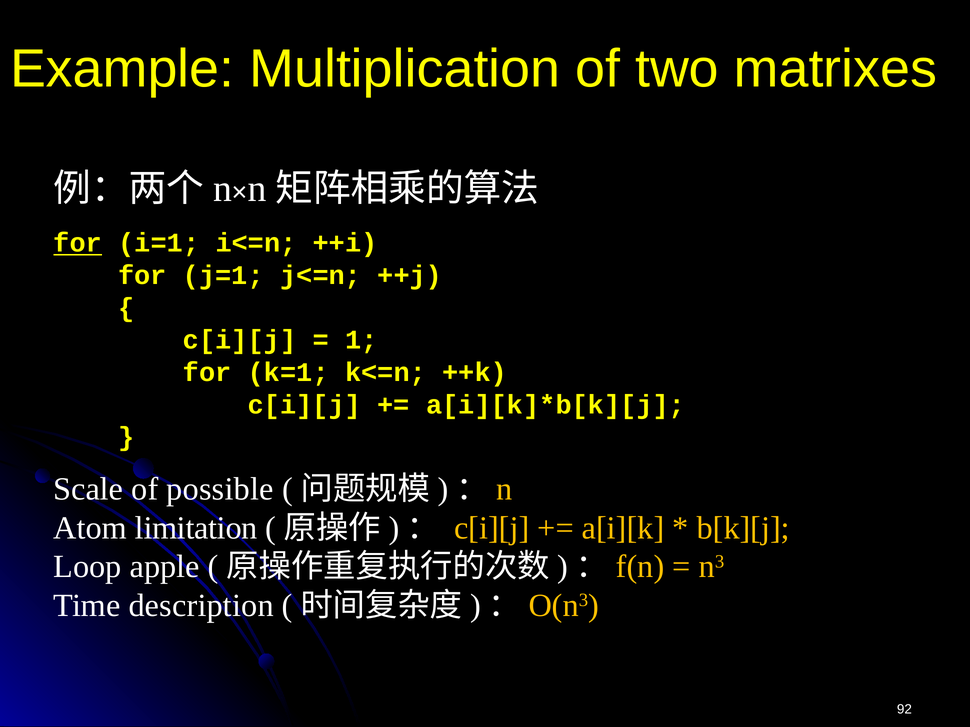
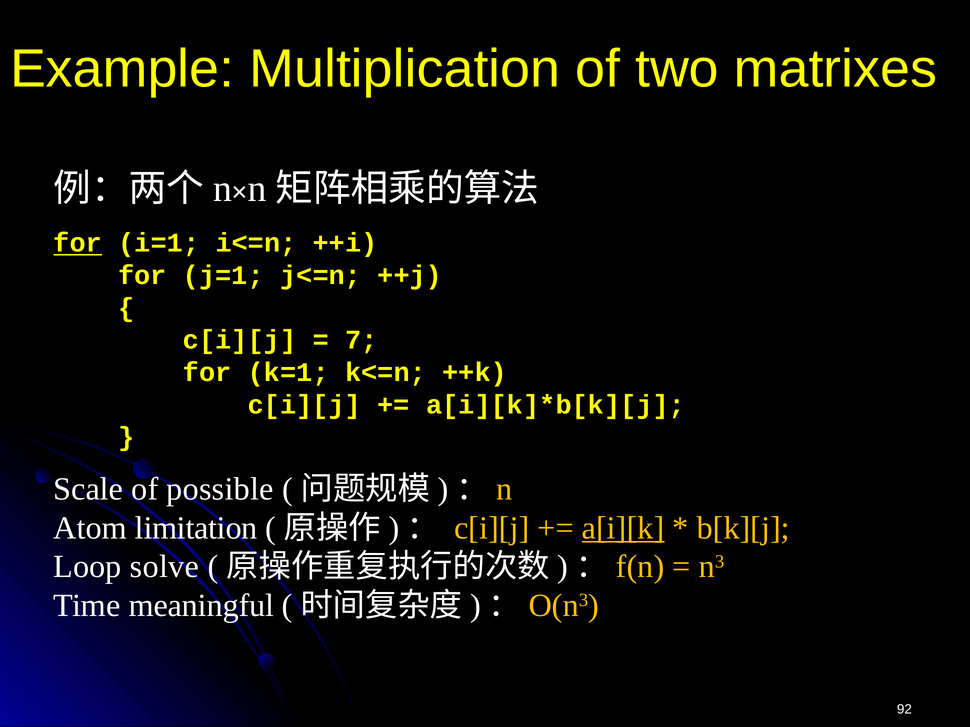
1: 1 -> 7 (361, 340)
a[i][k underline: none -> present (623, 528)
apple: apple -> solve (165, 567)
description: description -> meaningful (201, 606)
